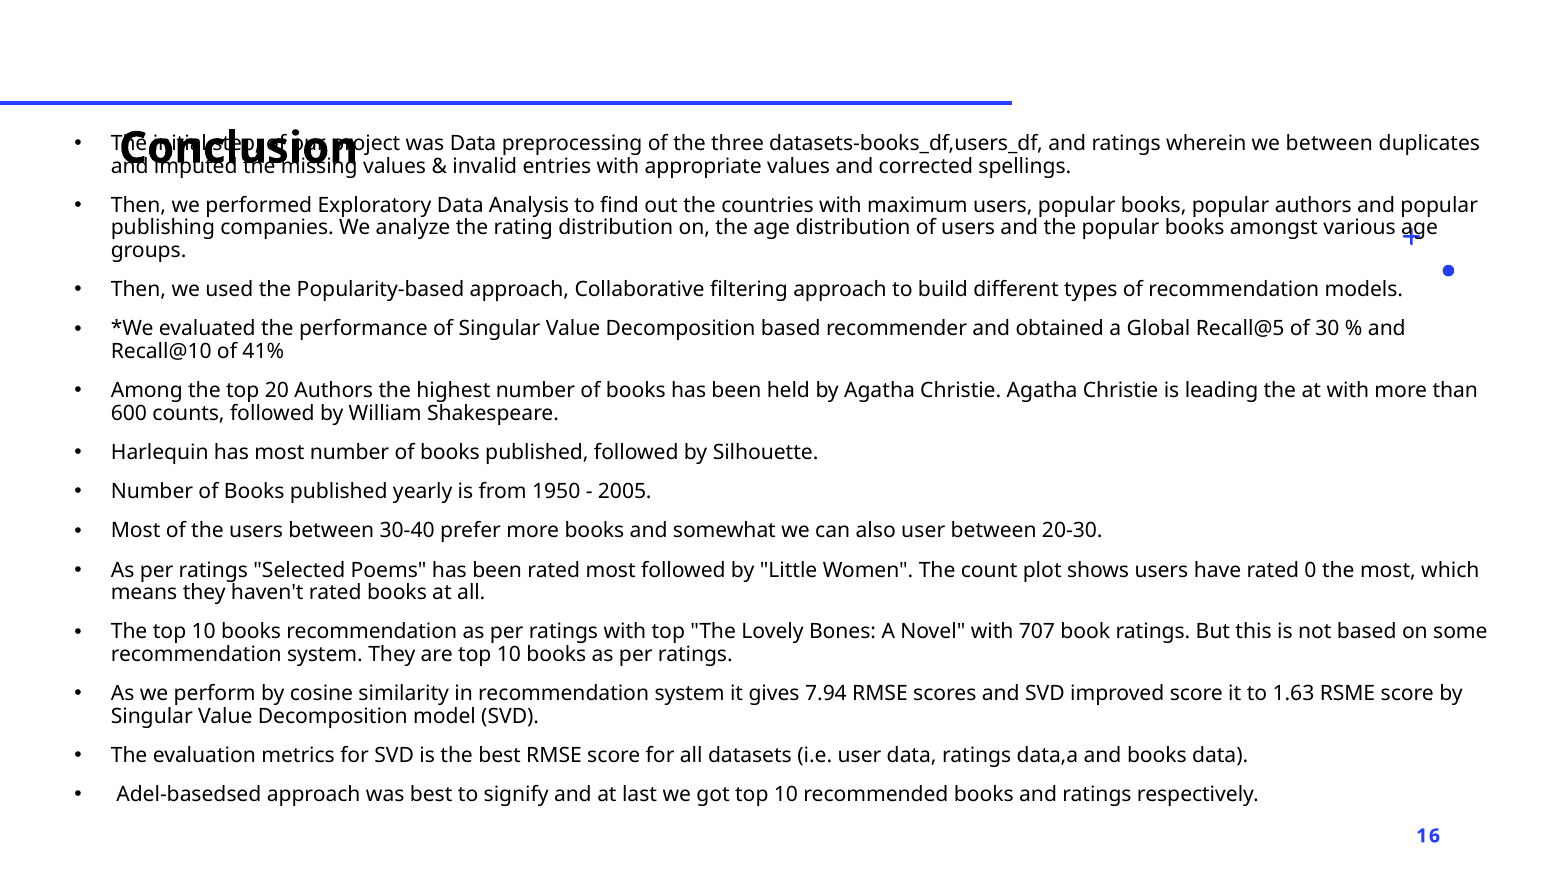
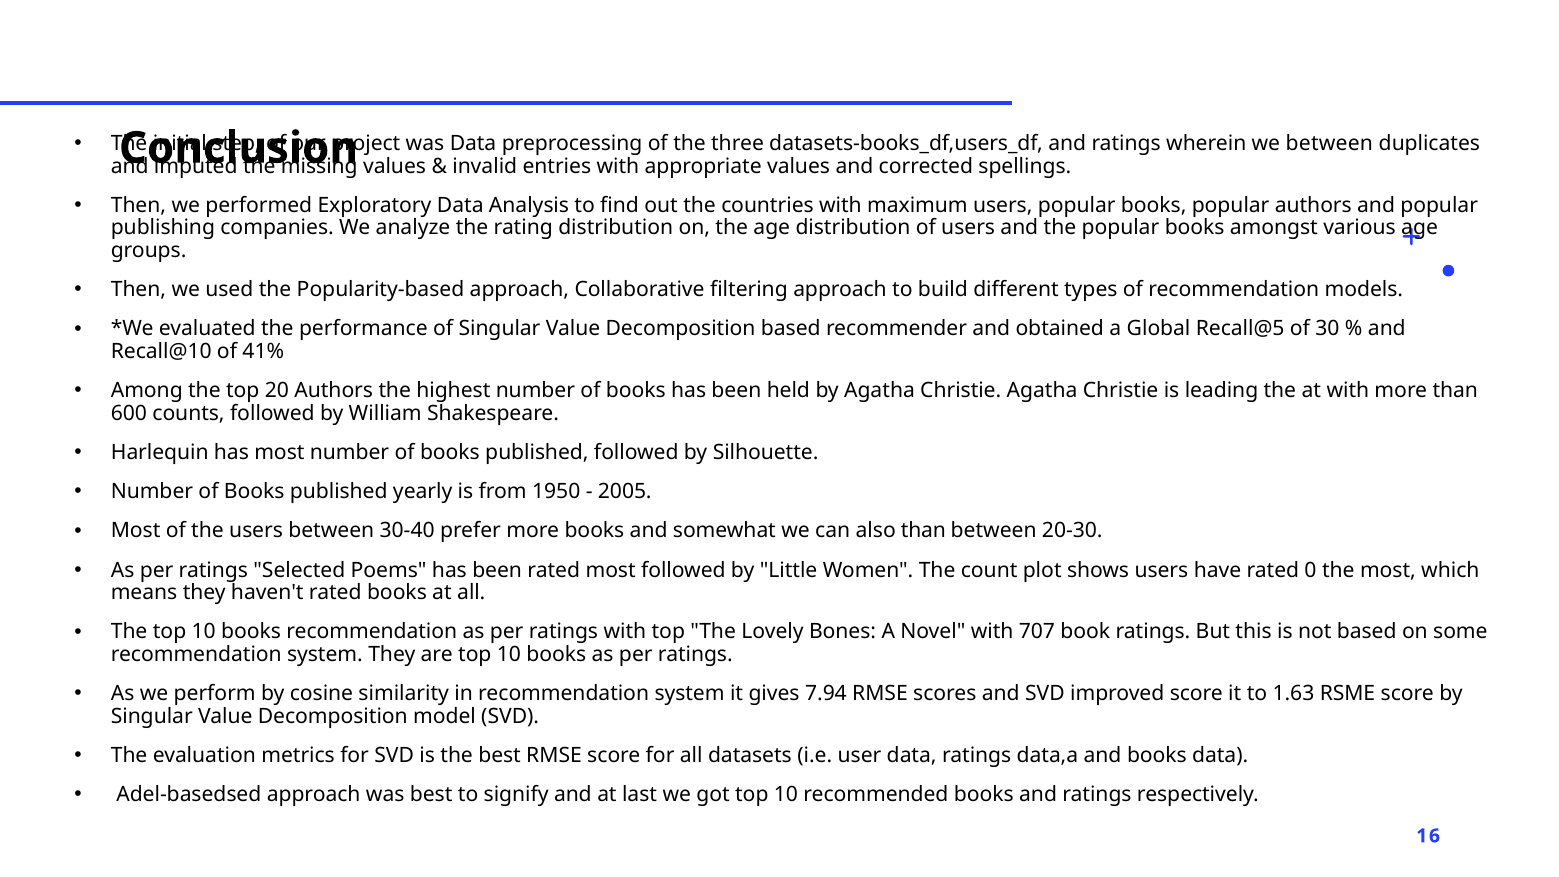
also user: user -> than (923, 531)
